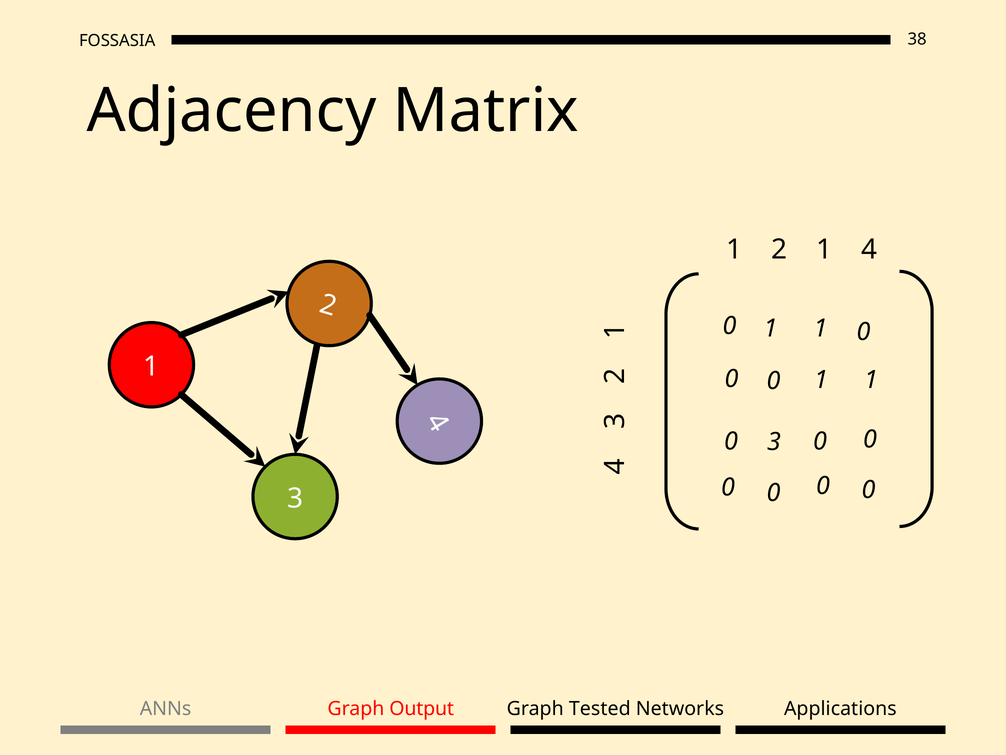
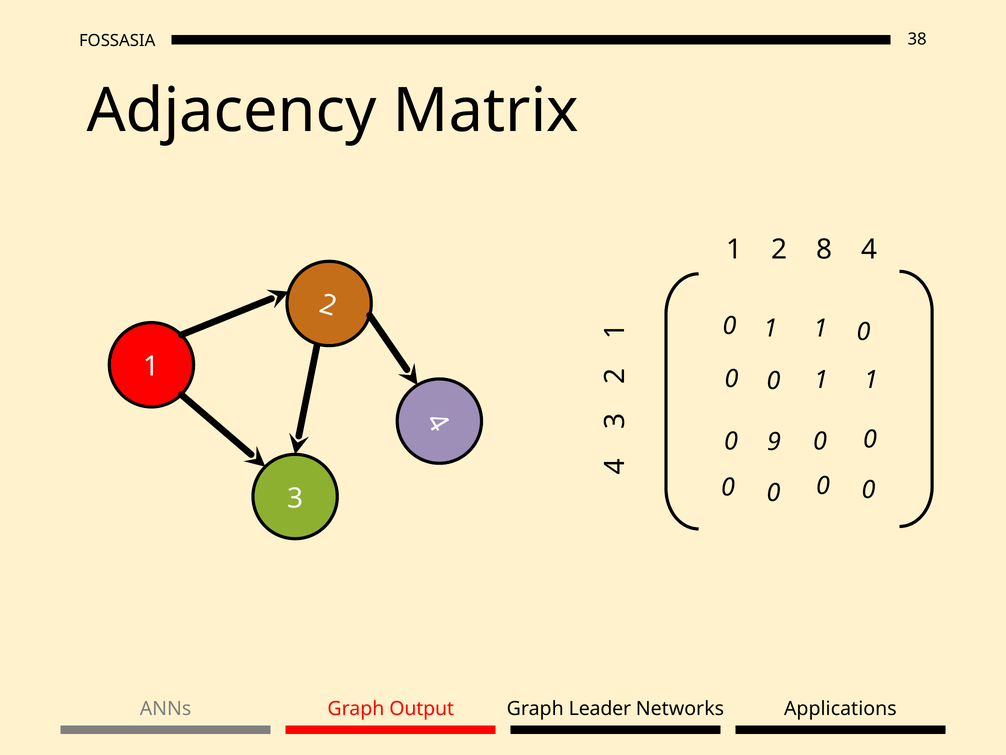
1: 1 -> 8 (824, 250)
0 3: 3 -> 9 (774, 442)
Tested: Tested -> Leader (600, 708)
